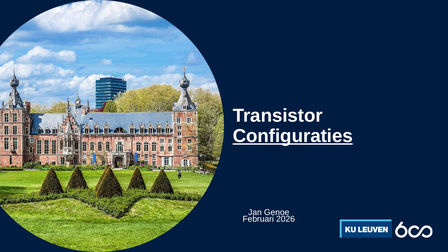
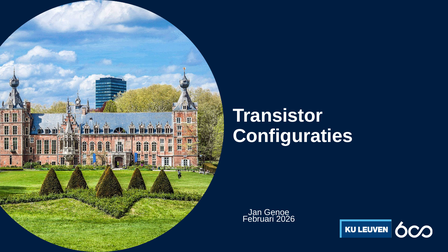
Configuraties underline: present -> none (293, 136)
